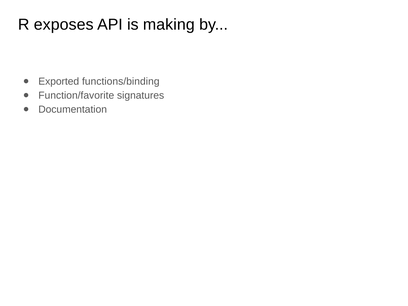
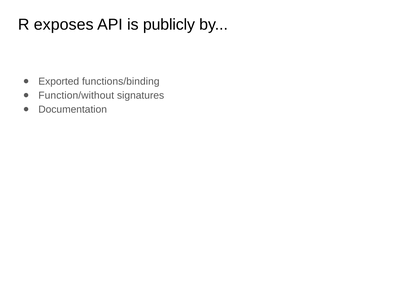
making: making -> publicly (169, 25)
Function/favorite: Function/favorite -> Function/without (76, 95)
